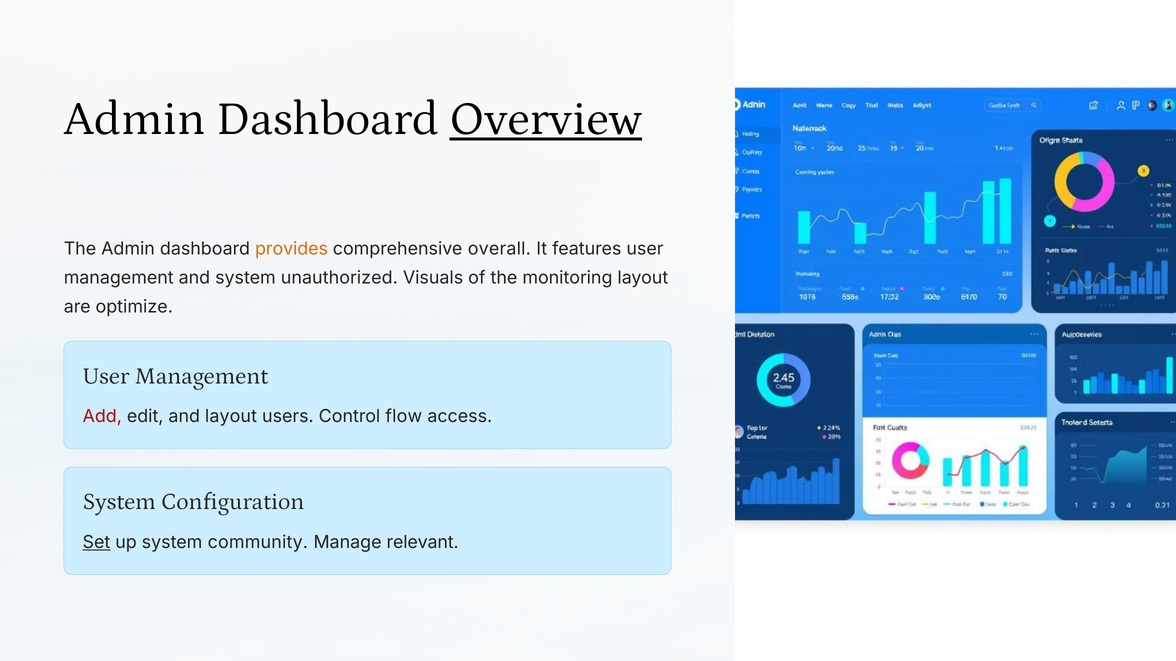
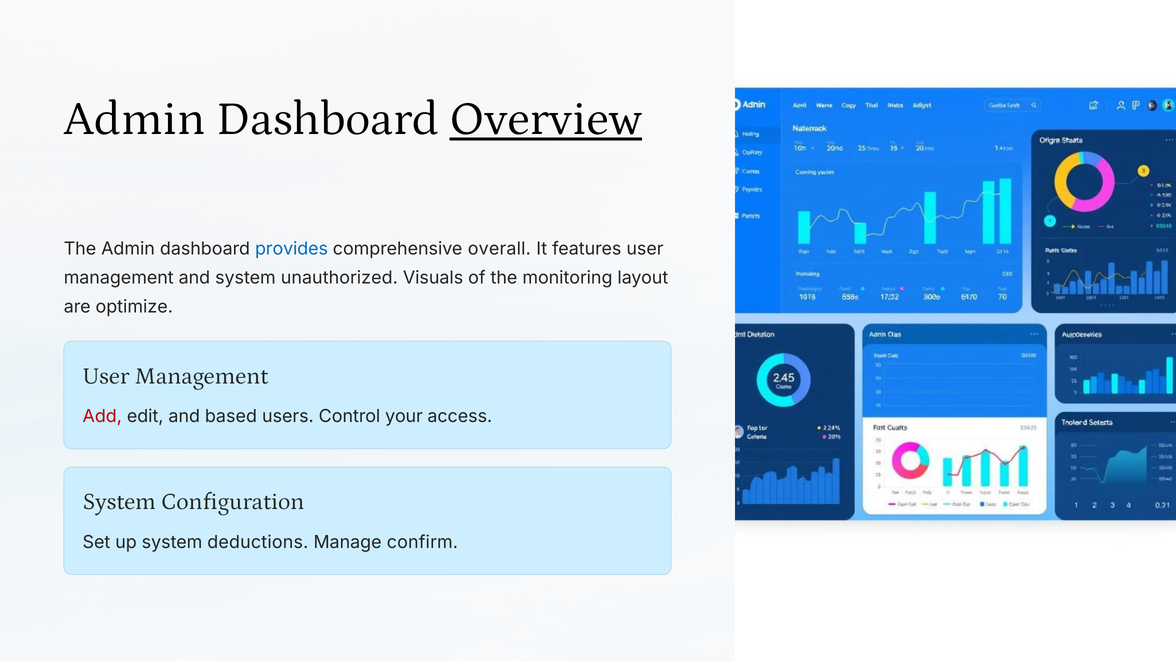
provides colour: orange -> blue (291, 249)
and layout: layout -> based (231, 417)
flow: flow -> your (404, 417)
Set underline: present -> none (96, 543)
community: community -> deductions (258, 543)
relevant: relevant -> confirm (422, 543)
